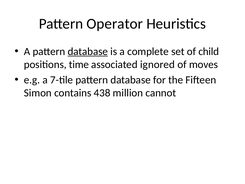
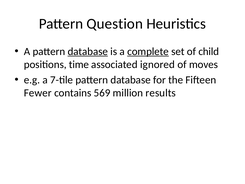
Operator: Operator -> Question (115, 24)
complete underline: none -> present (148, 51)
Simon: Simon -> Fewer (38, 93)
438: 438 -> 569 (102, 93)
cannot: cannot -> results (161, 93)
